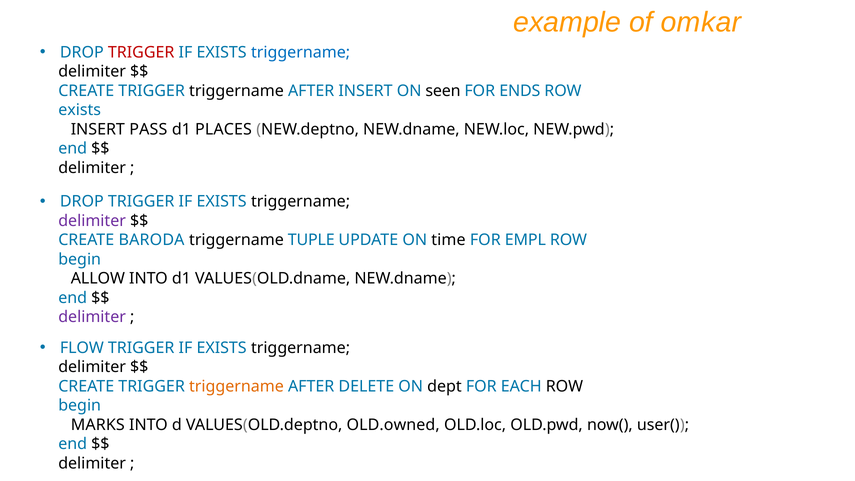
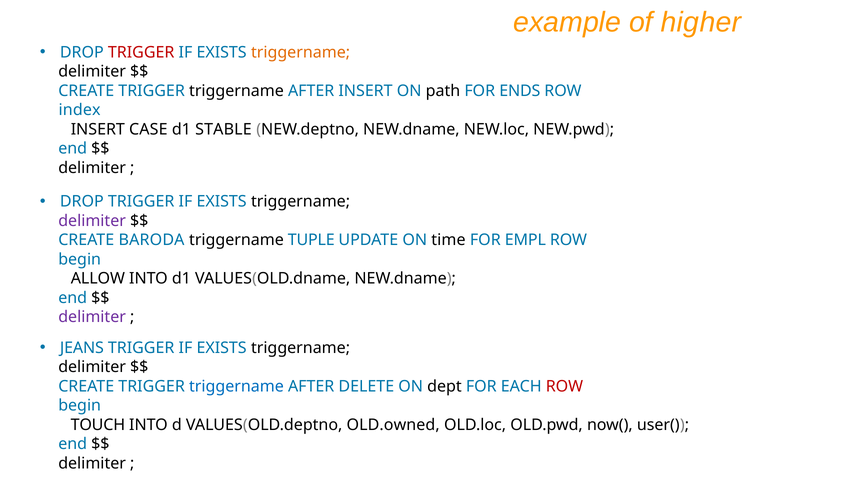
omkar: omkar -> higher (701, 22)
triggername colour: blue -> orange (301, 52)
seen: seen -> path (443, 91)
exists: exists -> index (80, 110)
PASS: PASS -> CASE (148, 129)
PLACES: PLACES -> STABLE (223, 129)
FLOW: FLOW -> JEANS (82, 348)
triggername colour: orange -> blue (236, 386)
ROW colour: black -> red (564, 386)
MARKS: MARKS -> TOUCH (98, 425)
